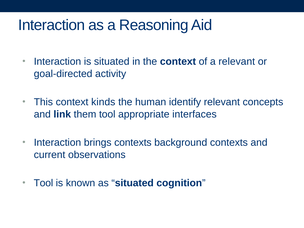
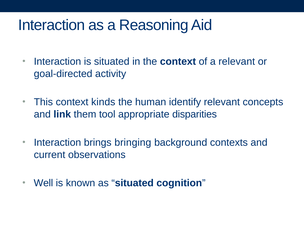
interfaces: interfaces -> disparities (195, 114)
brings contexts: contexts -> bringing (133, 143)
Tool: Tool -> Well (43, 183)
